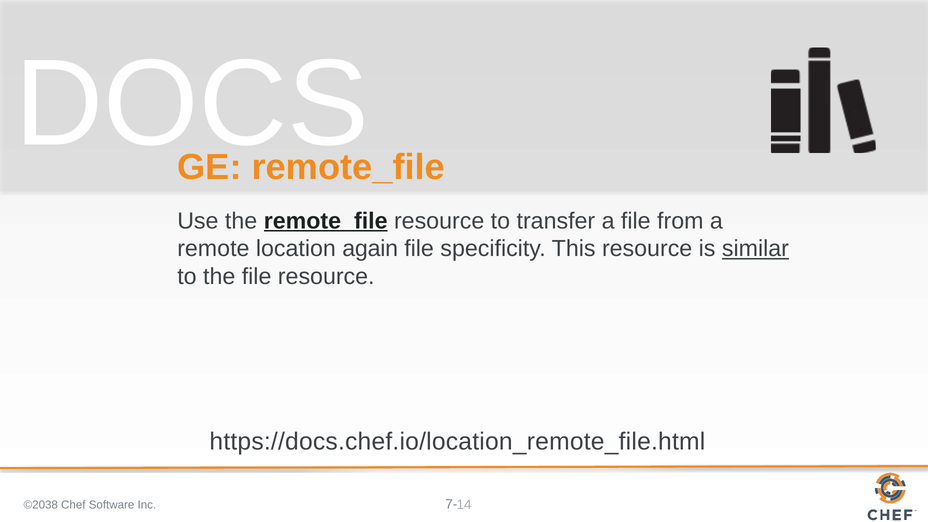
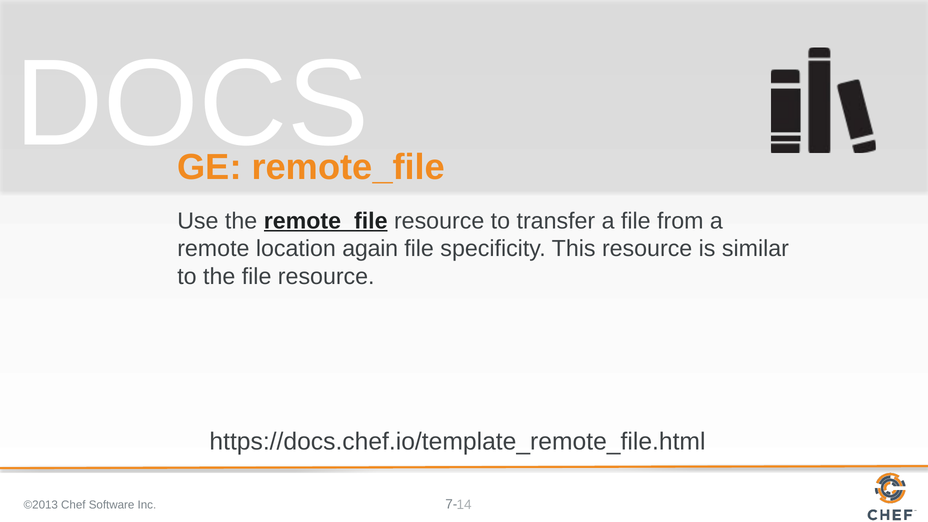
similar underline: present -> none (755, 249)
https://docs.chef.io/location_remote_file.html: https://docs.chef.io/location_remote_file.html -> https://docs.chef.io/template_remote_file.html (457, 442)
©2038: ©2038 -> ©2013 (41, 505)
